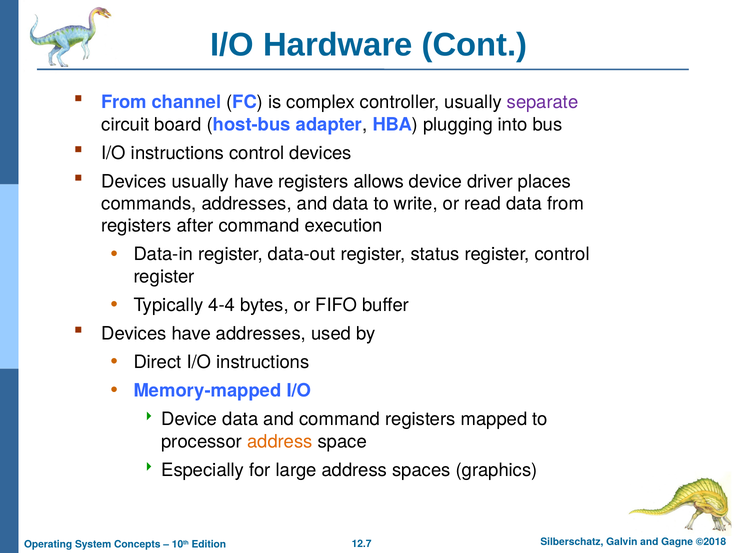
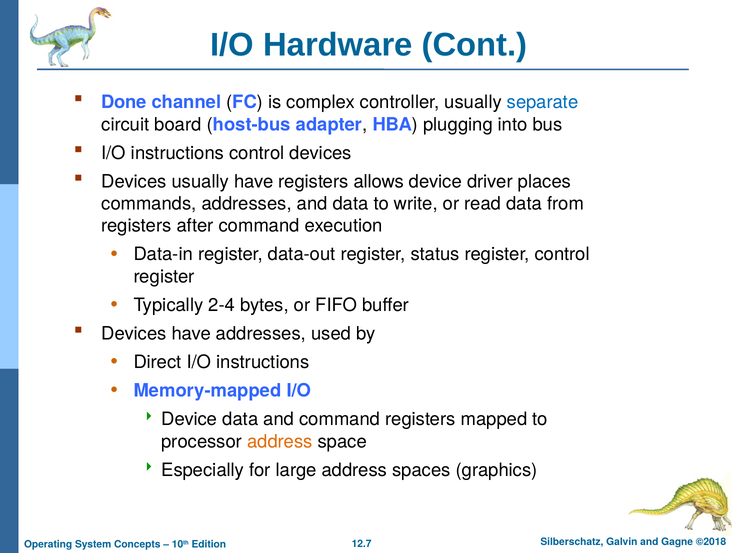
From: From -> Done (124, 102)
separate colour: purple -> blue (543, 102)
4-4: 4-4 -> 2-4 (222, 305)
